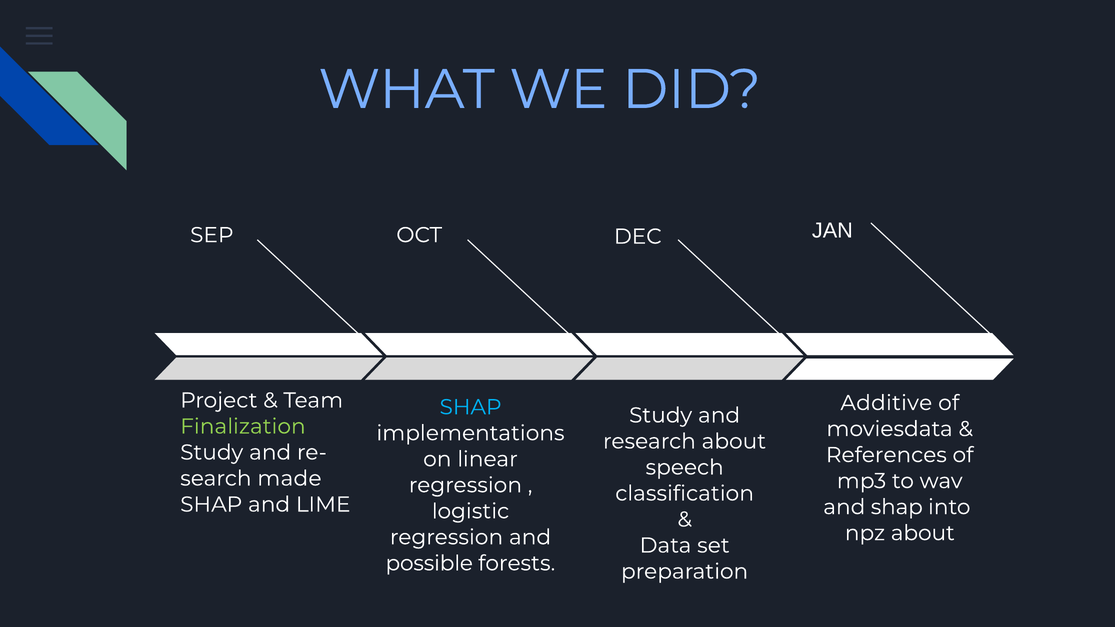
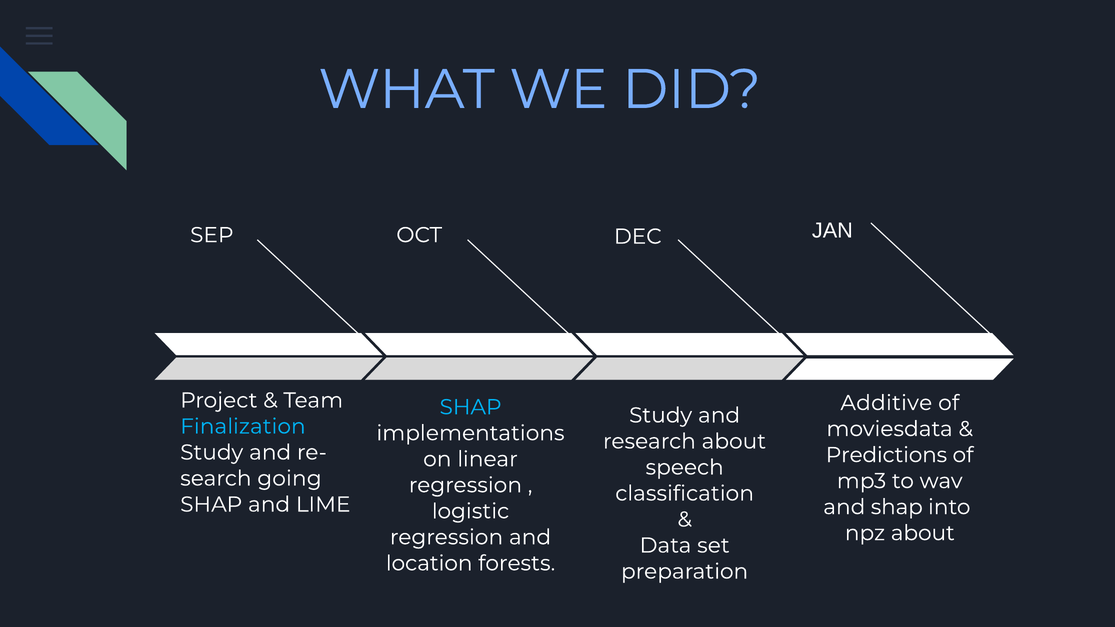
Finalization colour: light green -> light blue (243, 427)
References: References -> Predictions (886, 455)
made: made -> going (289, 479)
possible: possible -> location (429, 563)
